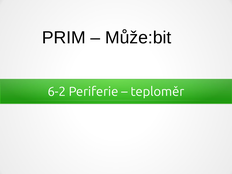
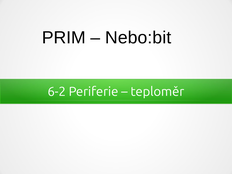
Může:bit: Může:bit -> Nebo:bit (138, 38)
